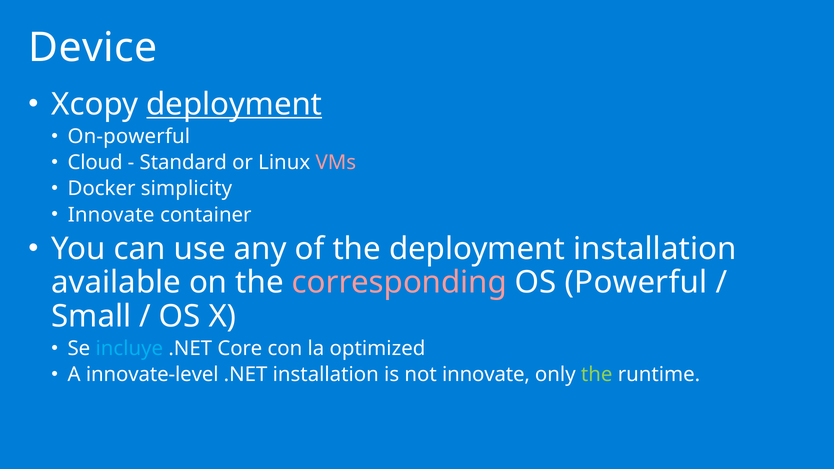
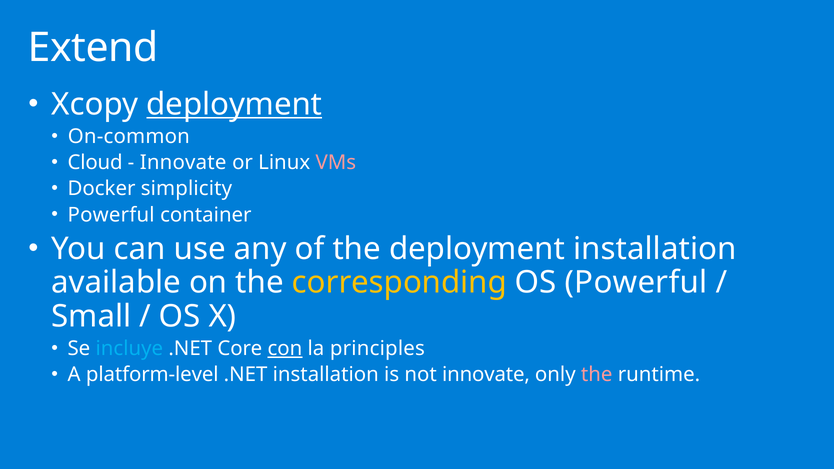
Device: Device -> Extend (93, 48)
On-powerful: On-powerful -> On-common (129, 136)
Standard: Standard -> Innovate (183, 163)
Innovate: Innovate -> Powerful (111, 215)
corresponding colour: pink -> yellow (399, 283)
con underline: none -> present (285, 349)
optimized: optimized -> principles (377, 349)
innovate-level: innovate-level -> platform-level (152, 375)
the colour: light green -> pink (597, 375)
